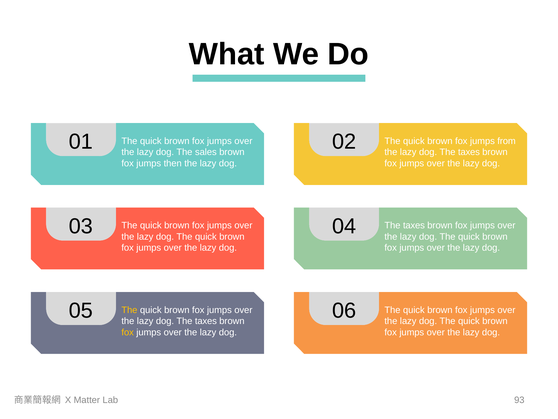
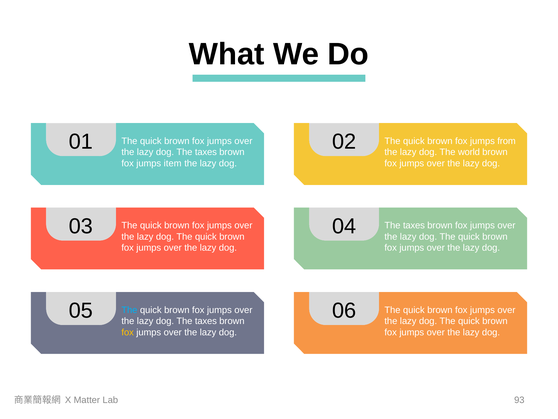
sales: sales -> taxes (206, 152)
taxes: taxes -> world (469, 152)
then: then -> item (173, 163)
The colour: yellow -> light blue (129, 310)
